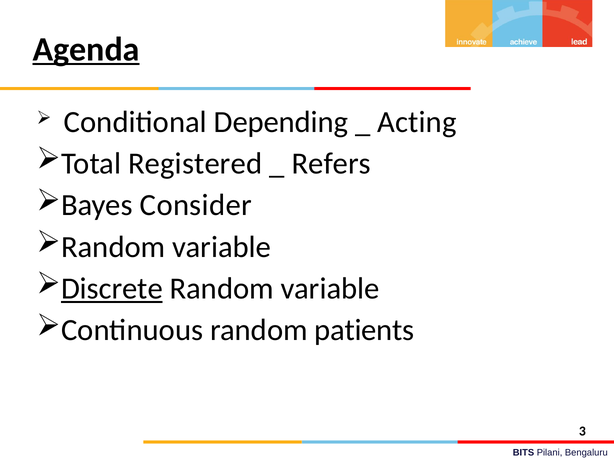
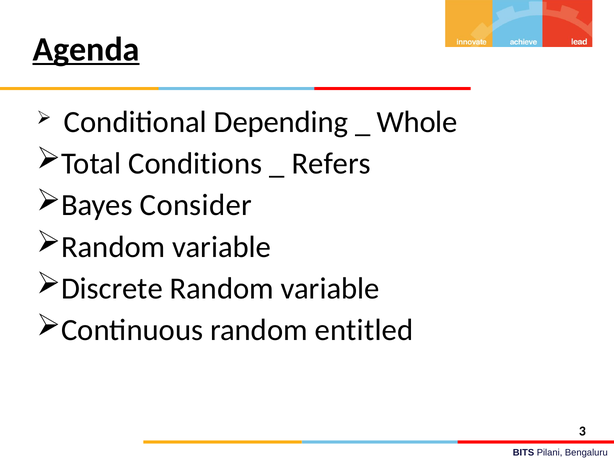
Acting: Acting -> Whole (417, 122)
Registered: Registered -> Conditions (195, 163)
Discrete underline: present -> none (112, 288)
patients: patients -> entitled (364, 330)
